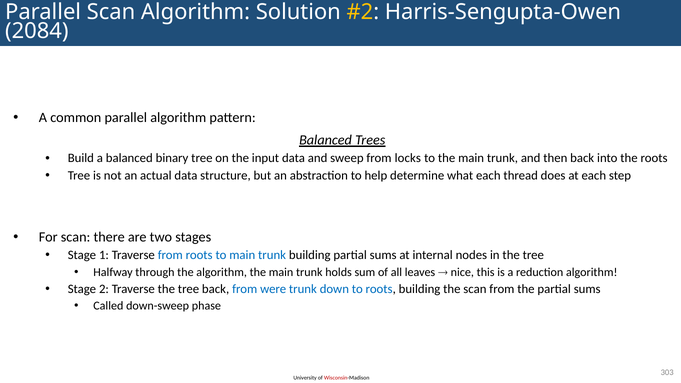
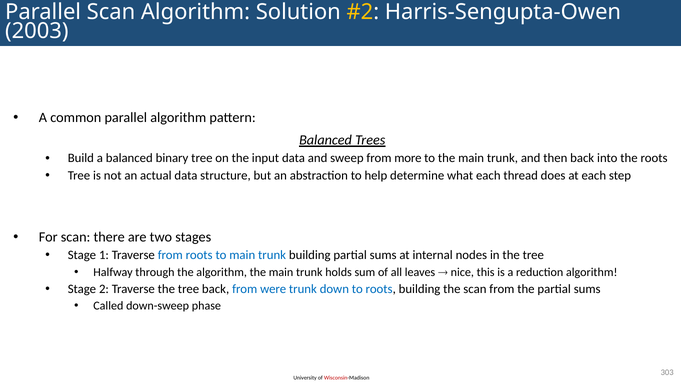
2084: 2084 -> 2003 (37, 31)
locks: locks -> more (408, 158)
